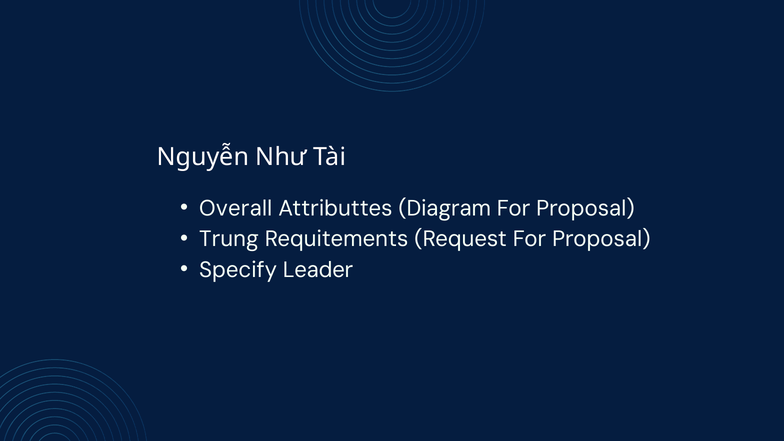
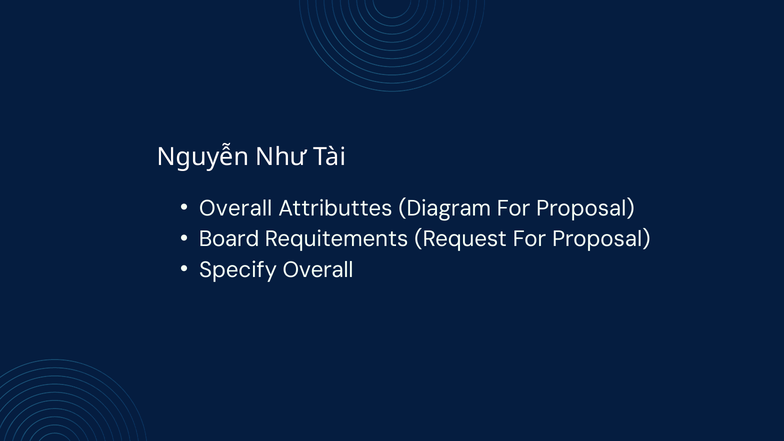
Trung: Trung -> Board (229, 239)
Specify Leader: Leader -> Overall (318, 270)
